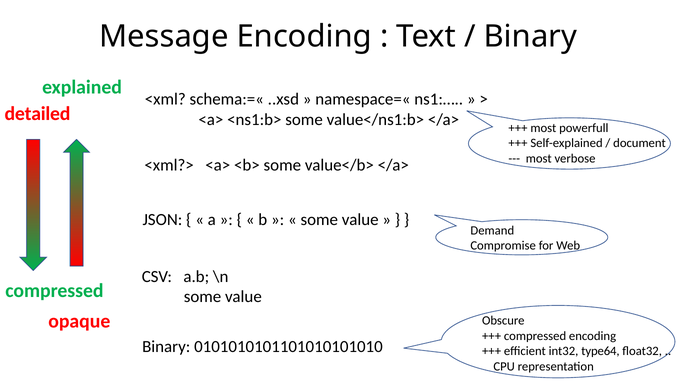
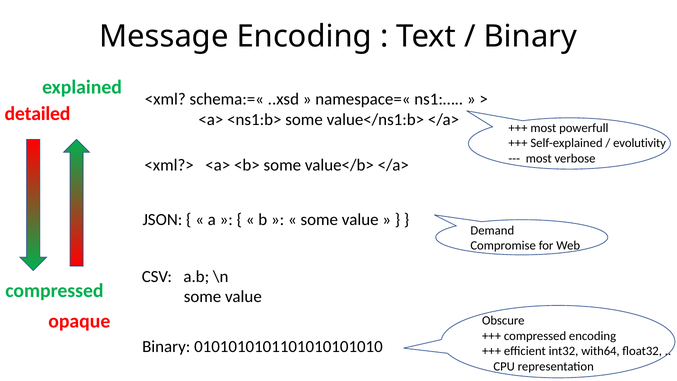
document: document -> evolutivity (640, 143)
type64: type64 -> with64 (600, 351)
